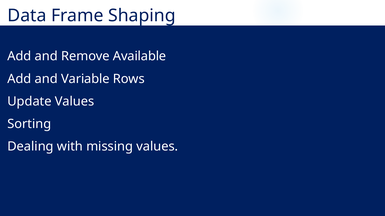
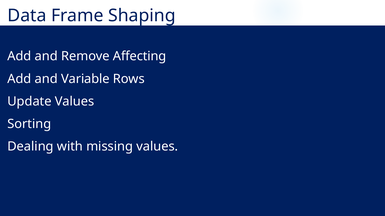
Available: Available -> Affecting (140, 56)
